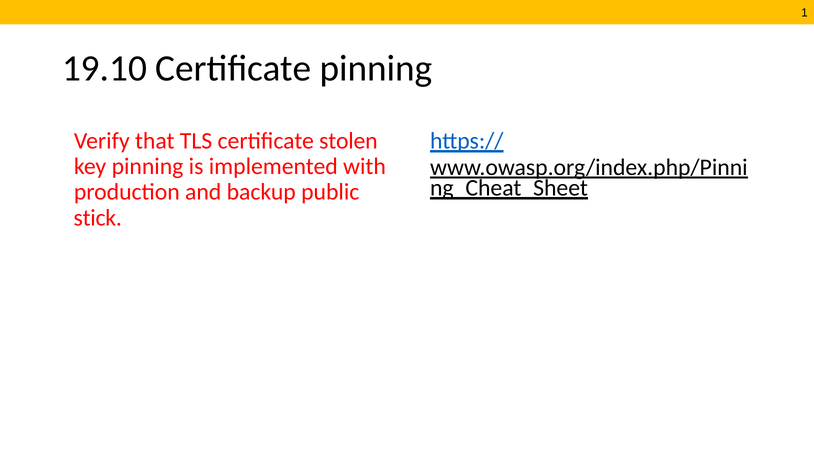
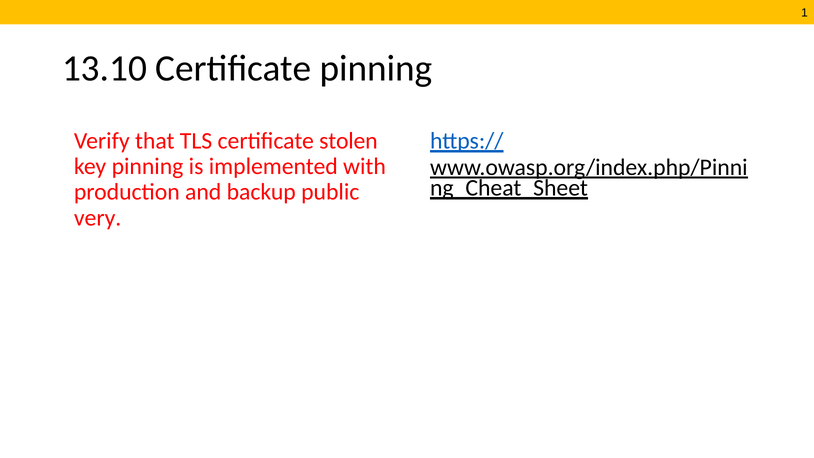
19.10: 19.10 -> 13.10 (105, 68)
stick: stick -> very (98, 218)
